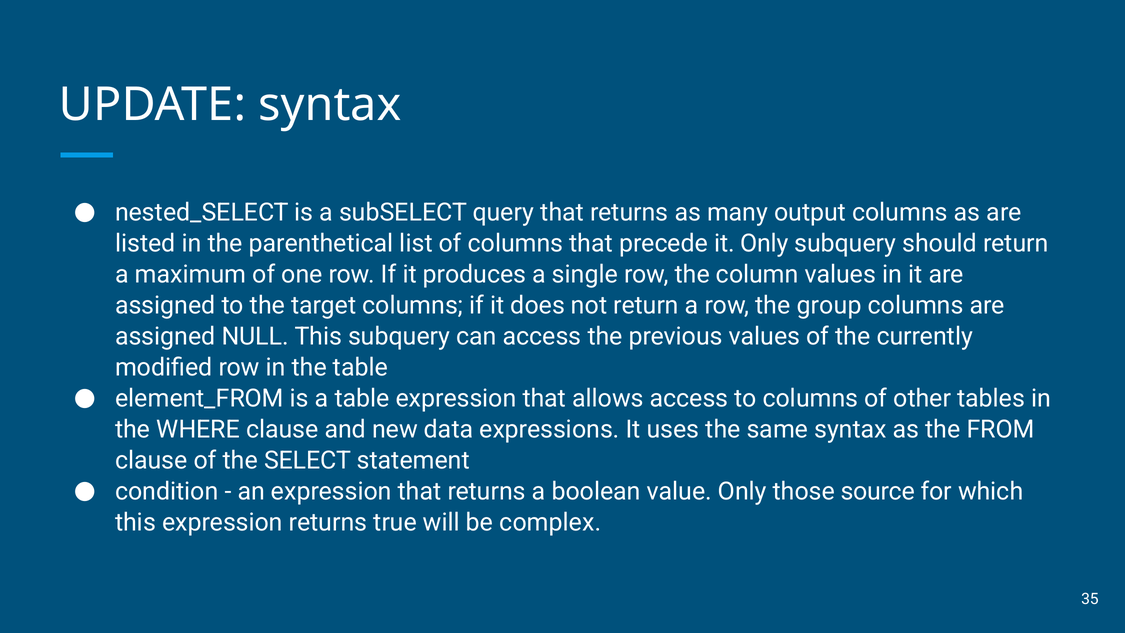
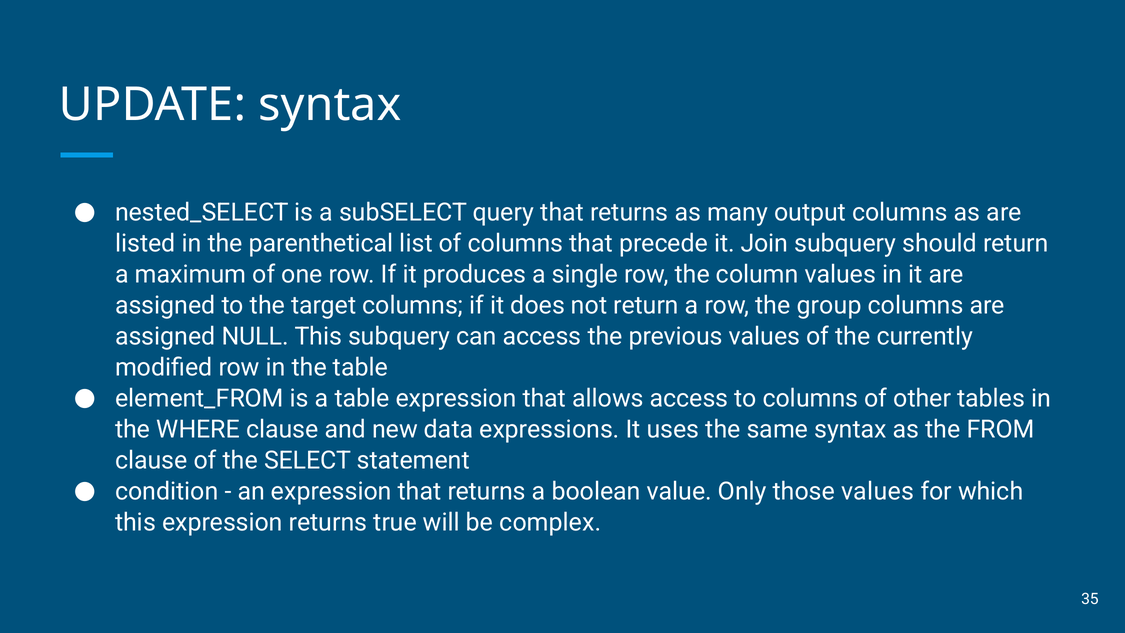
it Only: Only -> Join (764, 243)
those source: source -> values (878, 491)
